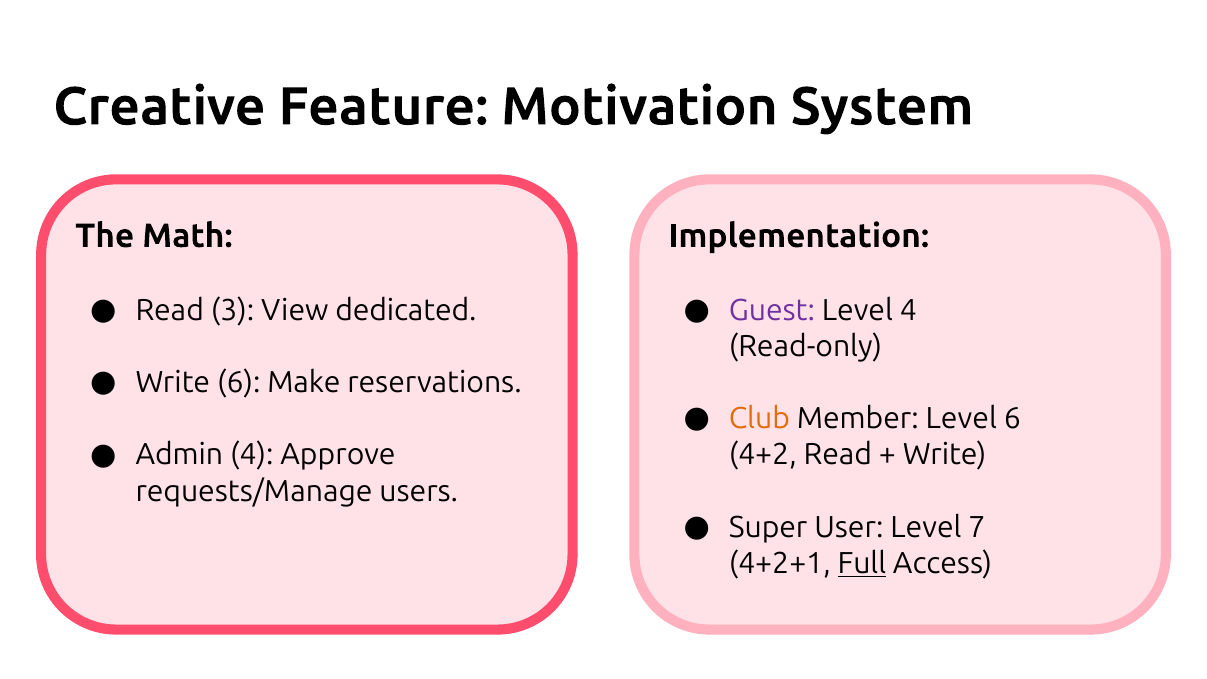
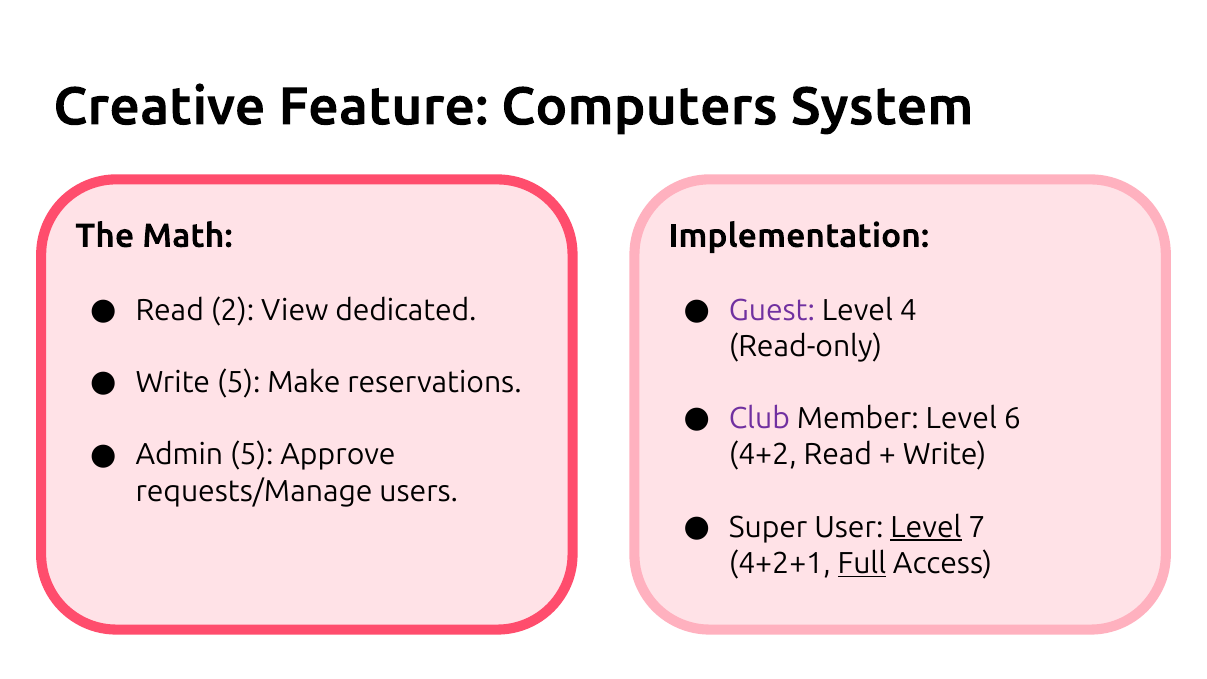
Motivation: Motivation -> Computers (640, 107)
3: 3 -> 2 (233, 310)
Write 6: 6 -> 5 (239, 383)
Club colour: orange -> purple (759, 419)
Admin 4: 4 -> 5 (252, 455)
Level underline: none -> present (926, 527)
